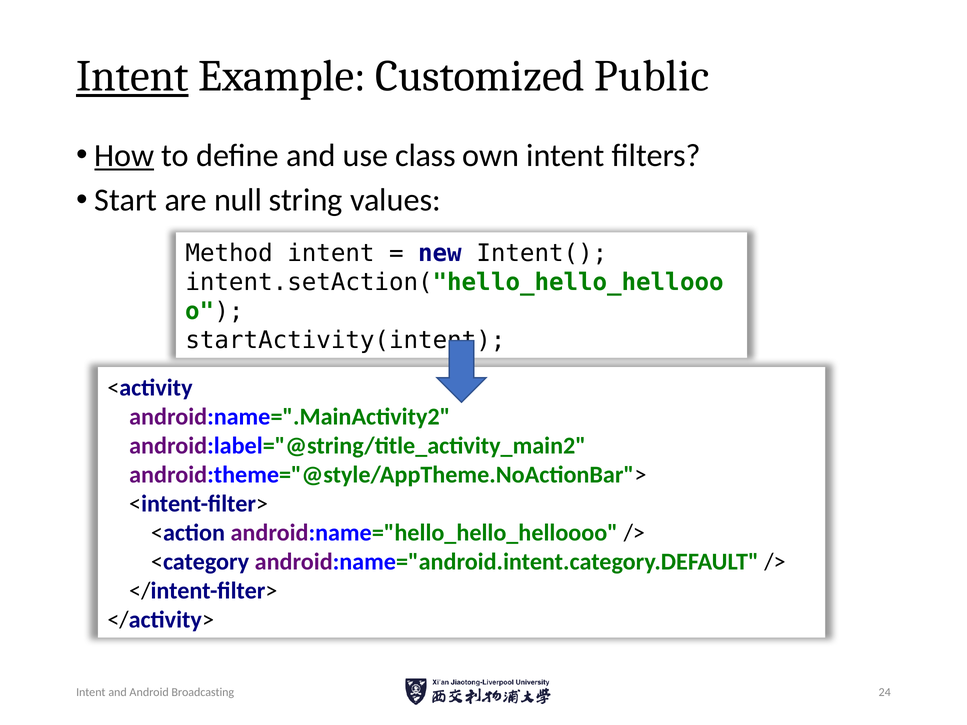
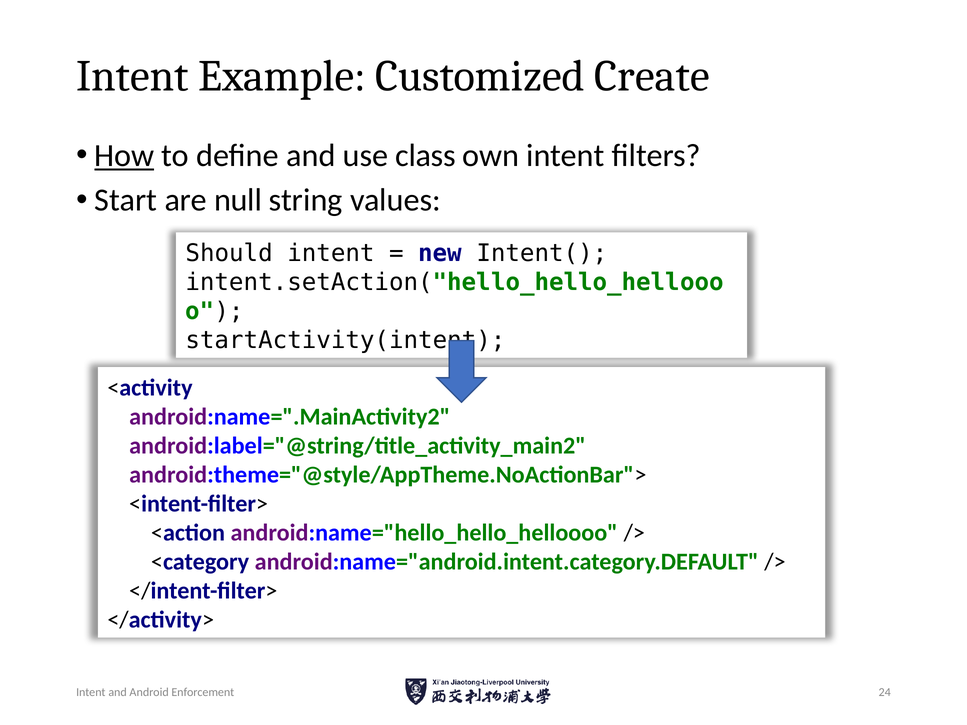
Intent underline: present -> none (132, 76)
Public: Public -> Create (652, 76)
Method: Method -> Should (229, 253)
Broadcasting: Broadcasting -> Enforcement (203, 692)
